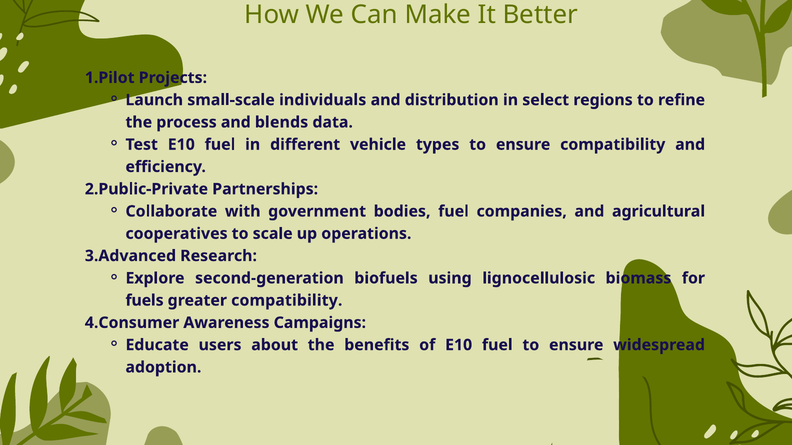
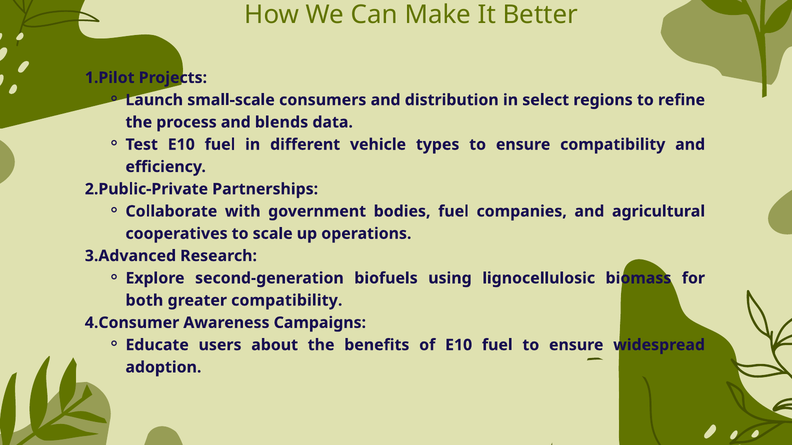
individuals: individuals -> consumers (323, 100)
fuels: fuels -> both (144, 301)
